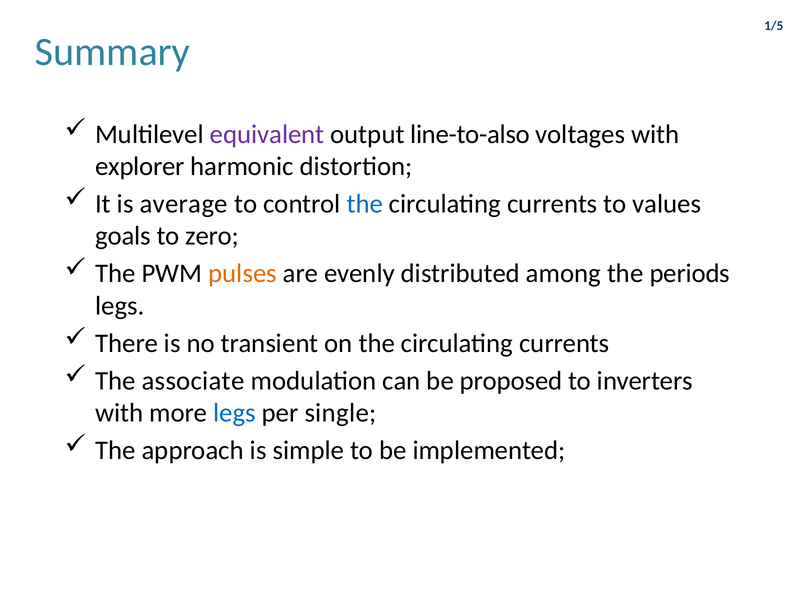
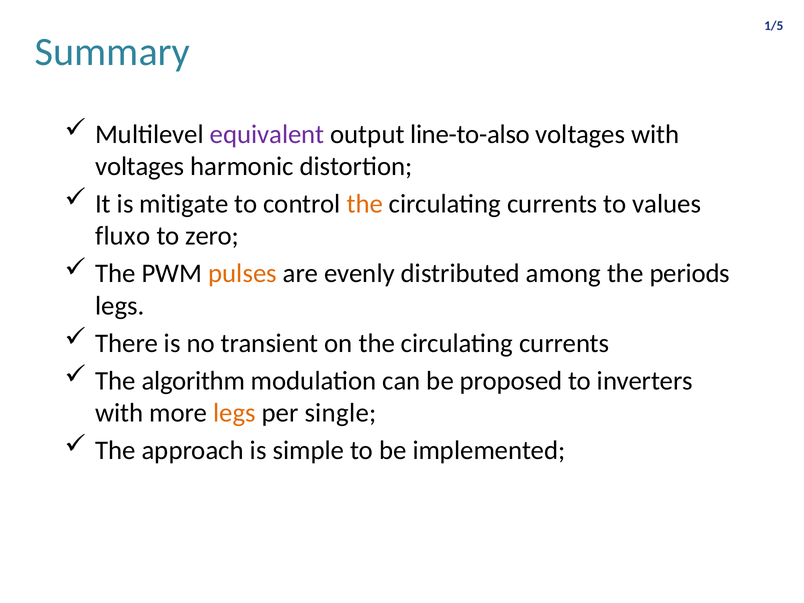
explorer: explorer -> voltages (140, 166)
average: average -> mitigate (184, 204)
the colour: blue -> orange (365, 204)
goals: goals -> fluxo (123, 236)
associate: associate -> algorithm (193, 381)
legs colour: blue -> orange (235, 413)
